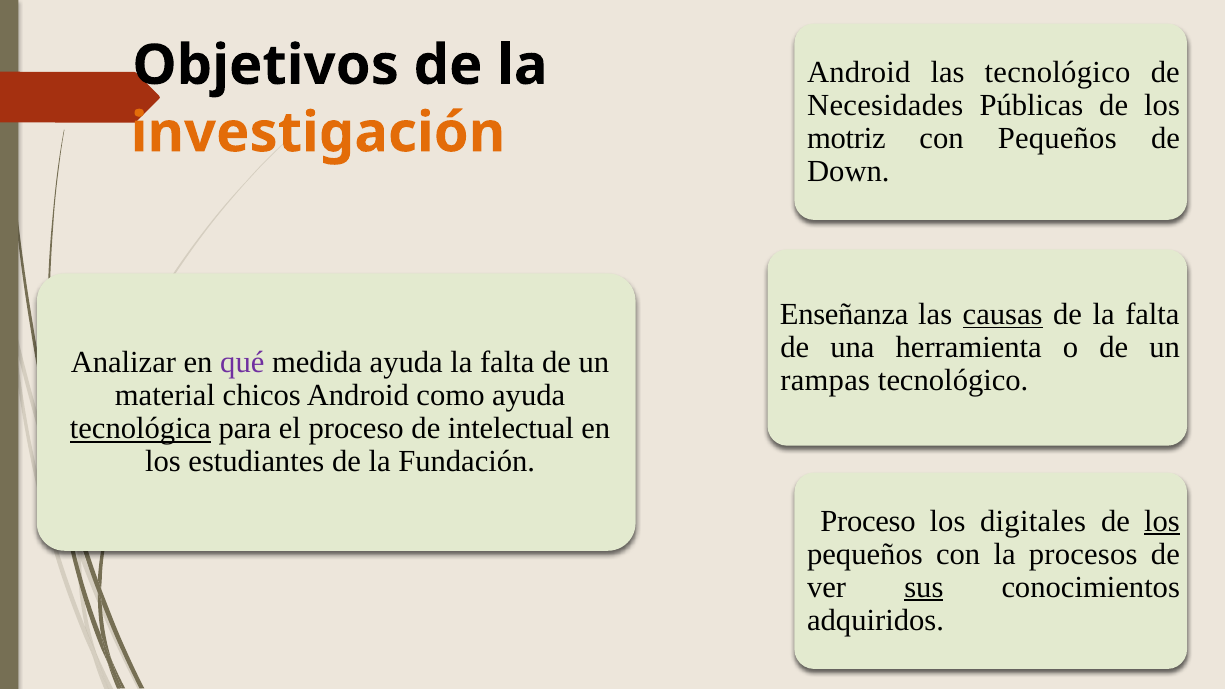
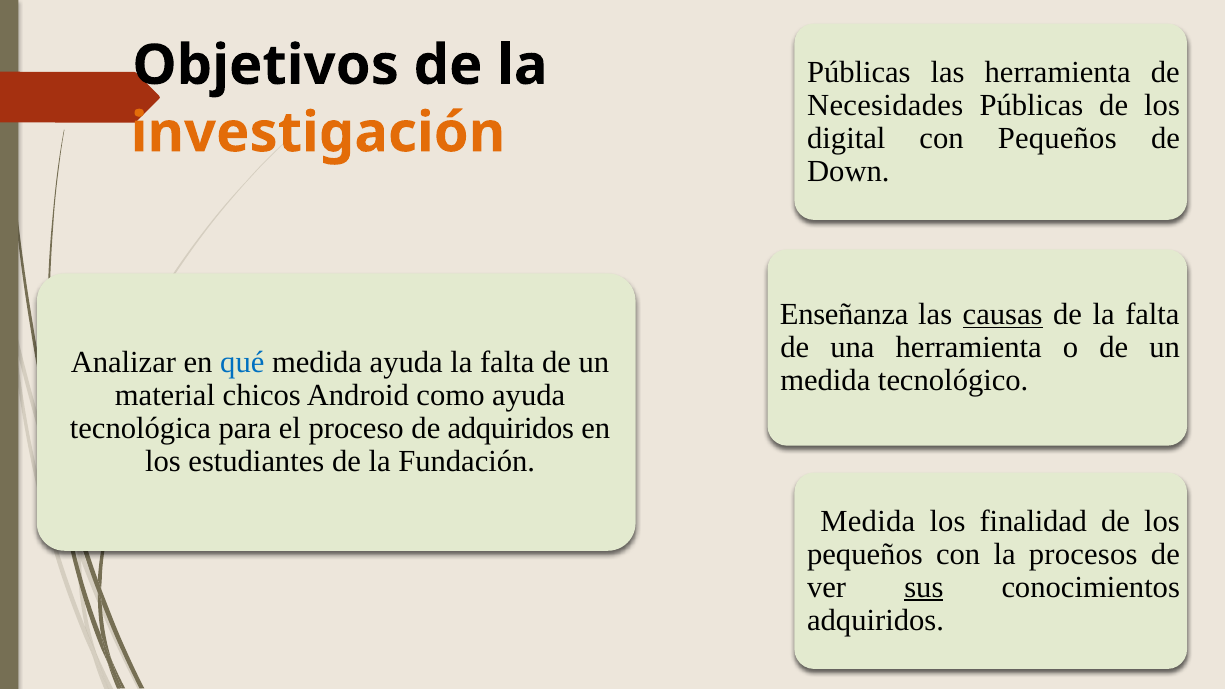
Android: Android -> Públicas (859, 72)
las tecnológico: tecnológico -> herramienta (1058, 72)
motriz: motriz -> digital (846, 138)
qué colour: purple -> blue (242, 362)
rampas: rampas -> medida (825, 380)
tecnológica underline: present -> none (140, 428)
de intelectual: intelectual -> adquiridos (511, 428)
Proceso: Proceso -> Medida (868, 521)
digitales: digitales -> finalidad (1033, 521)
los underline: present -> none (1162, 521)
